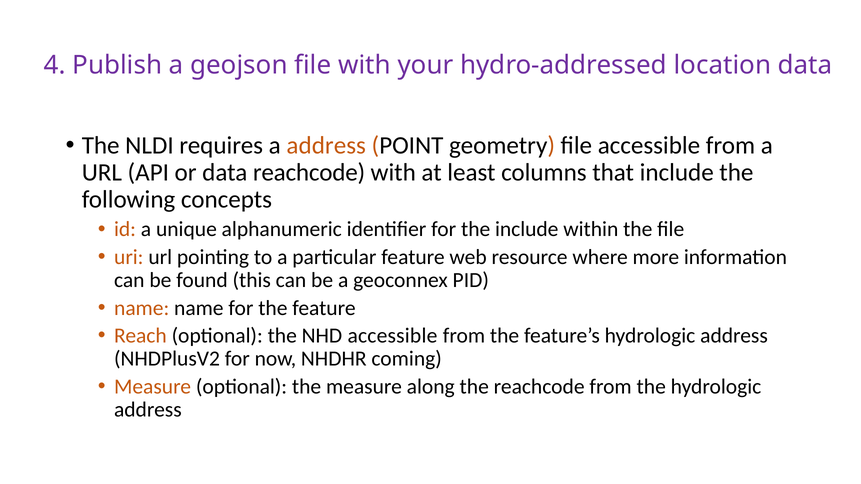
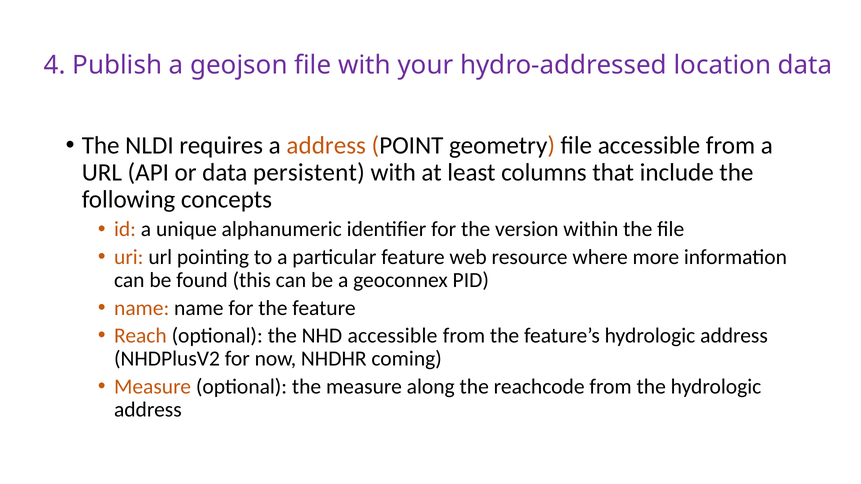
data reachcode: reachcode -> persistent (309, 173)
the include: include -> version (527, 230)
